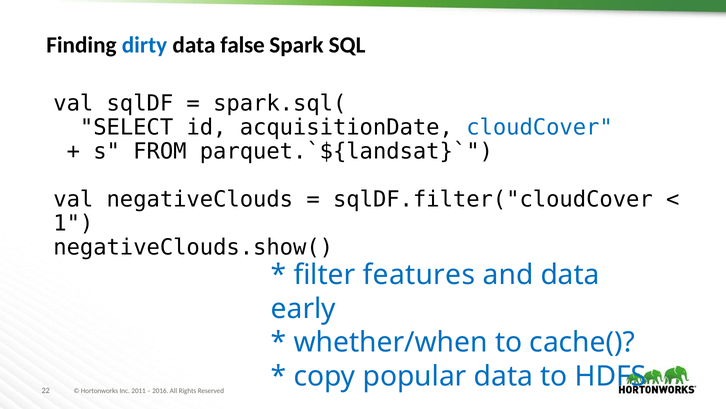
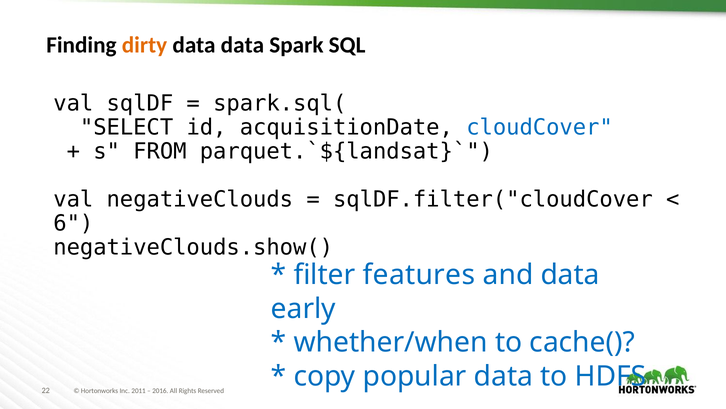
dirty colour: blue -> orange (144, 45)
data false: false -> data (242, 45)
1: 1 -> 6 (73, 223)
